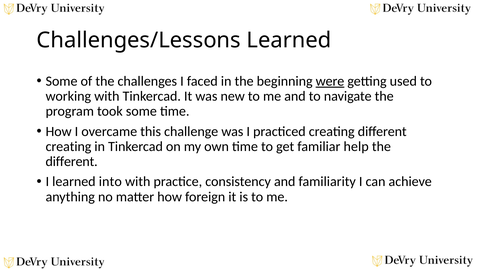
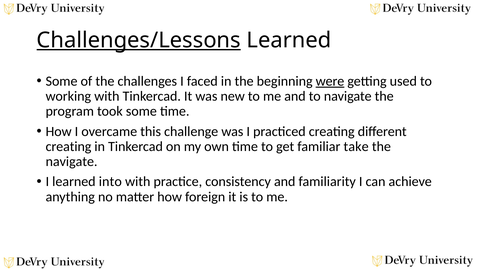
Challenges/Lessons underline: none -> present (139, 40)
help: help -> take (356, 147)
different: different -> navigate (72, 162)
